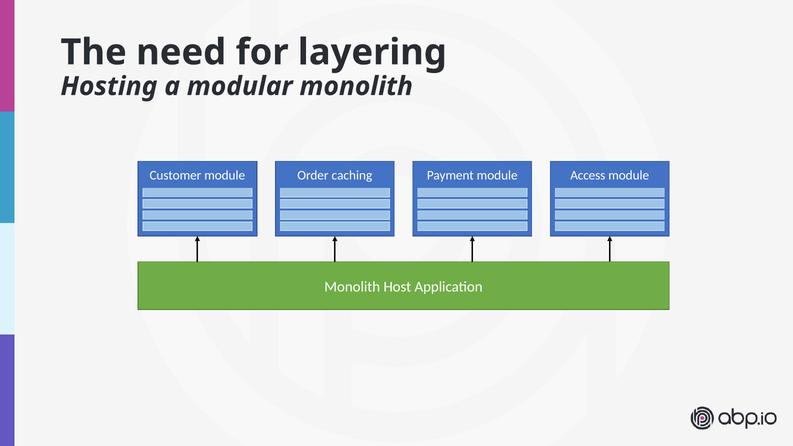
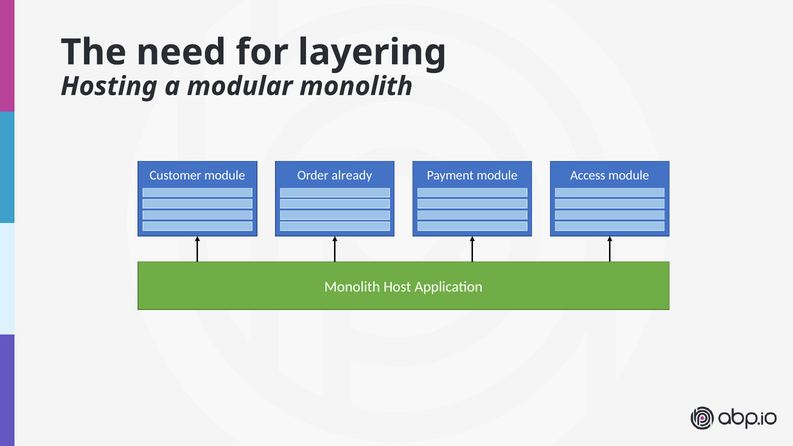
caching: caching -> already (352, 176)
